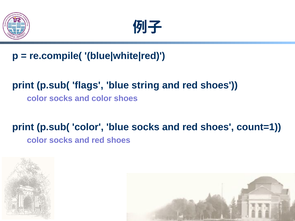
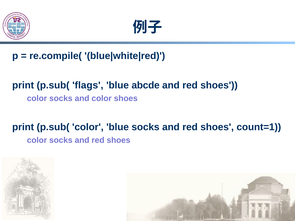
string: string -> abcde (146, 85)
